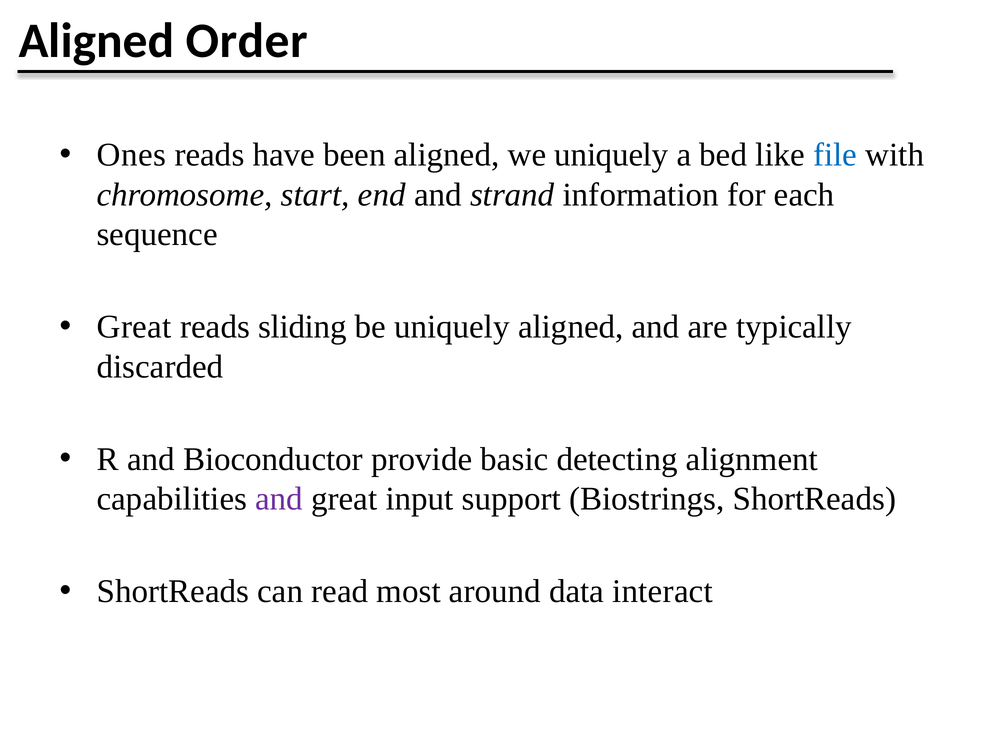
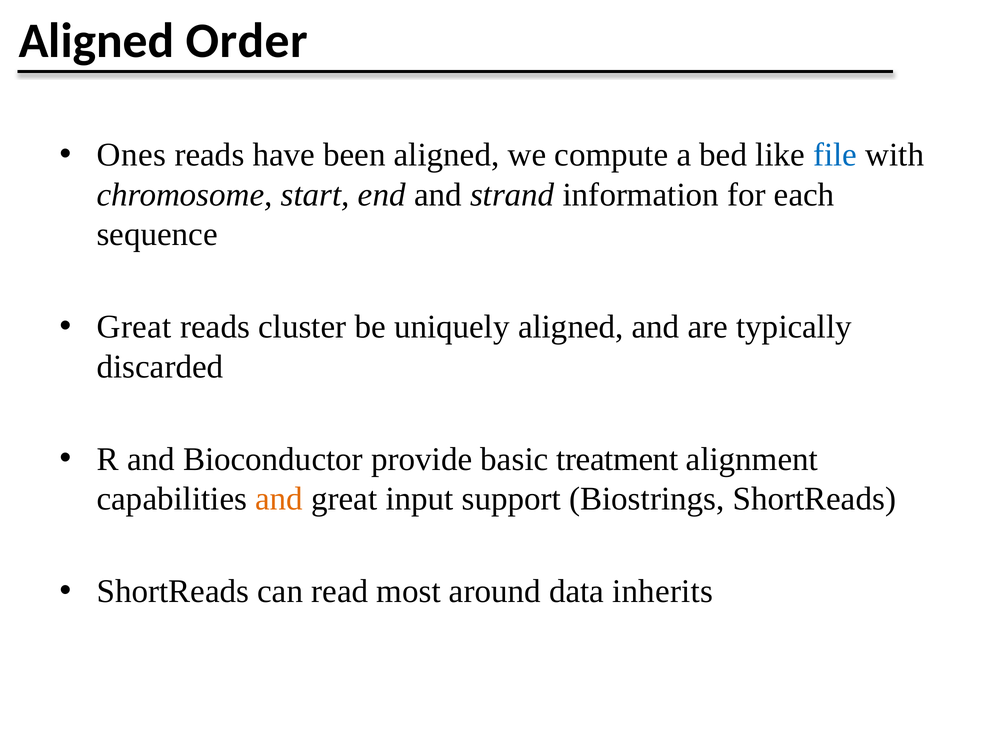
we uniquely: uniquely -> compute (611, 155)
sliding: sliding -> cluster (302, 327)
detecting: detecting -> treatment (617, 459)
and colour: purple -> orange (279, 499)
interact: interact -> inherits (663, 591)
